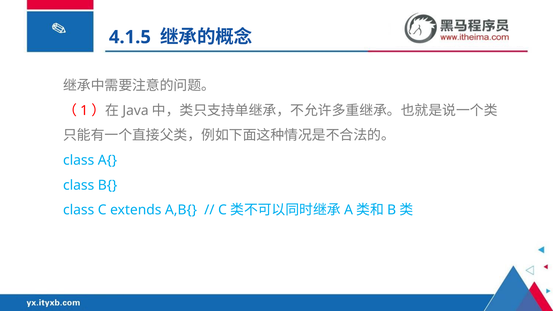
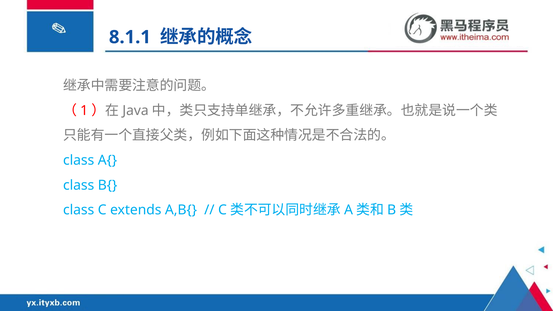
4.1.5: 4.1.5 -> 8.1.1 (130, 37)
